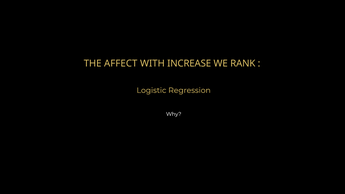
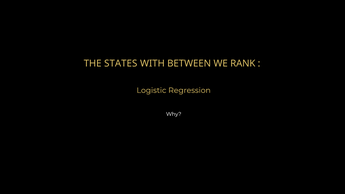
AFFECT: AFFECT -> STATES (121, 63)
INCREASE: INCREASE -> BETWEEN (189, 63)
